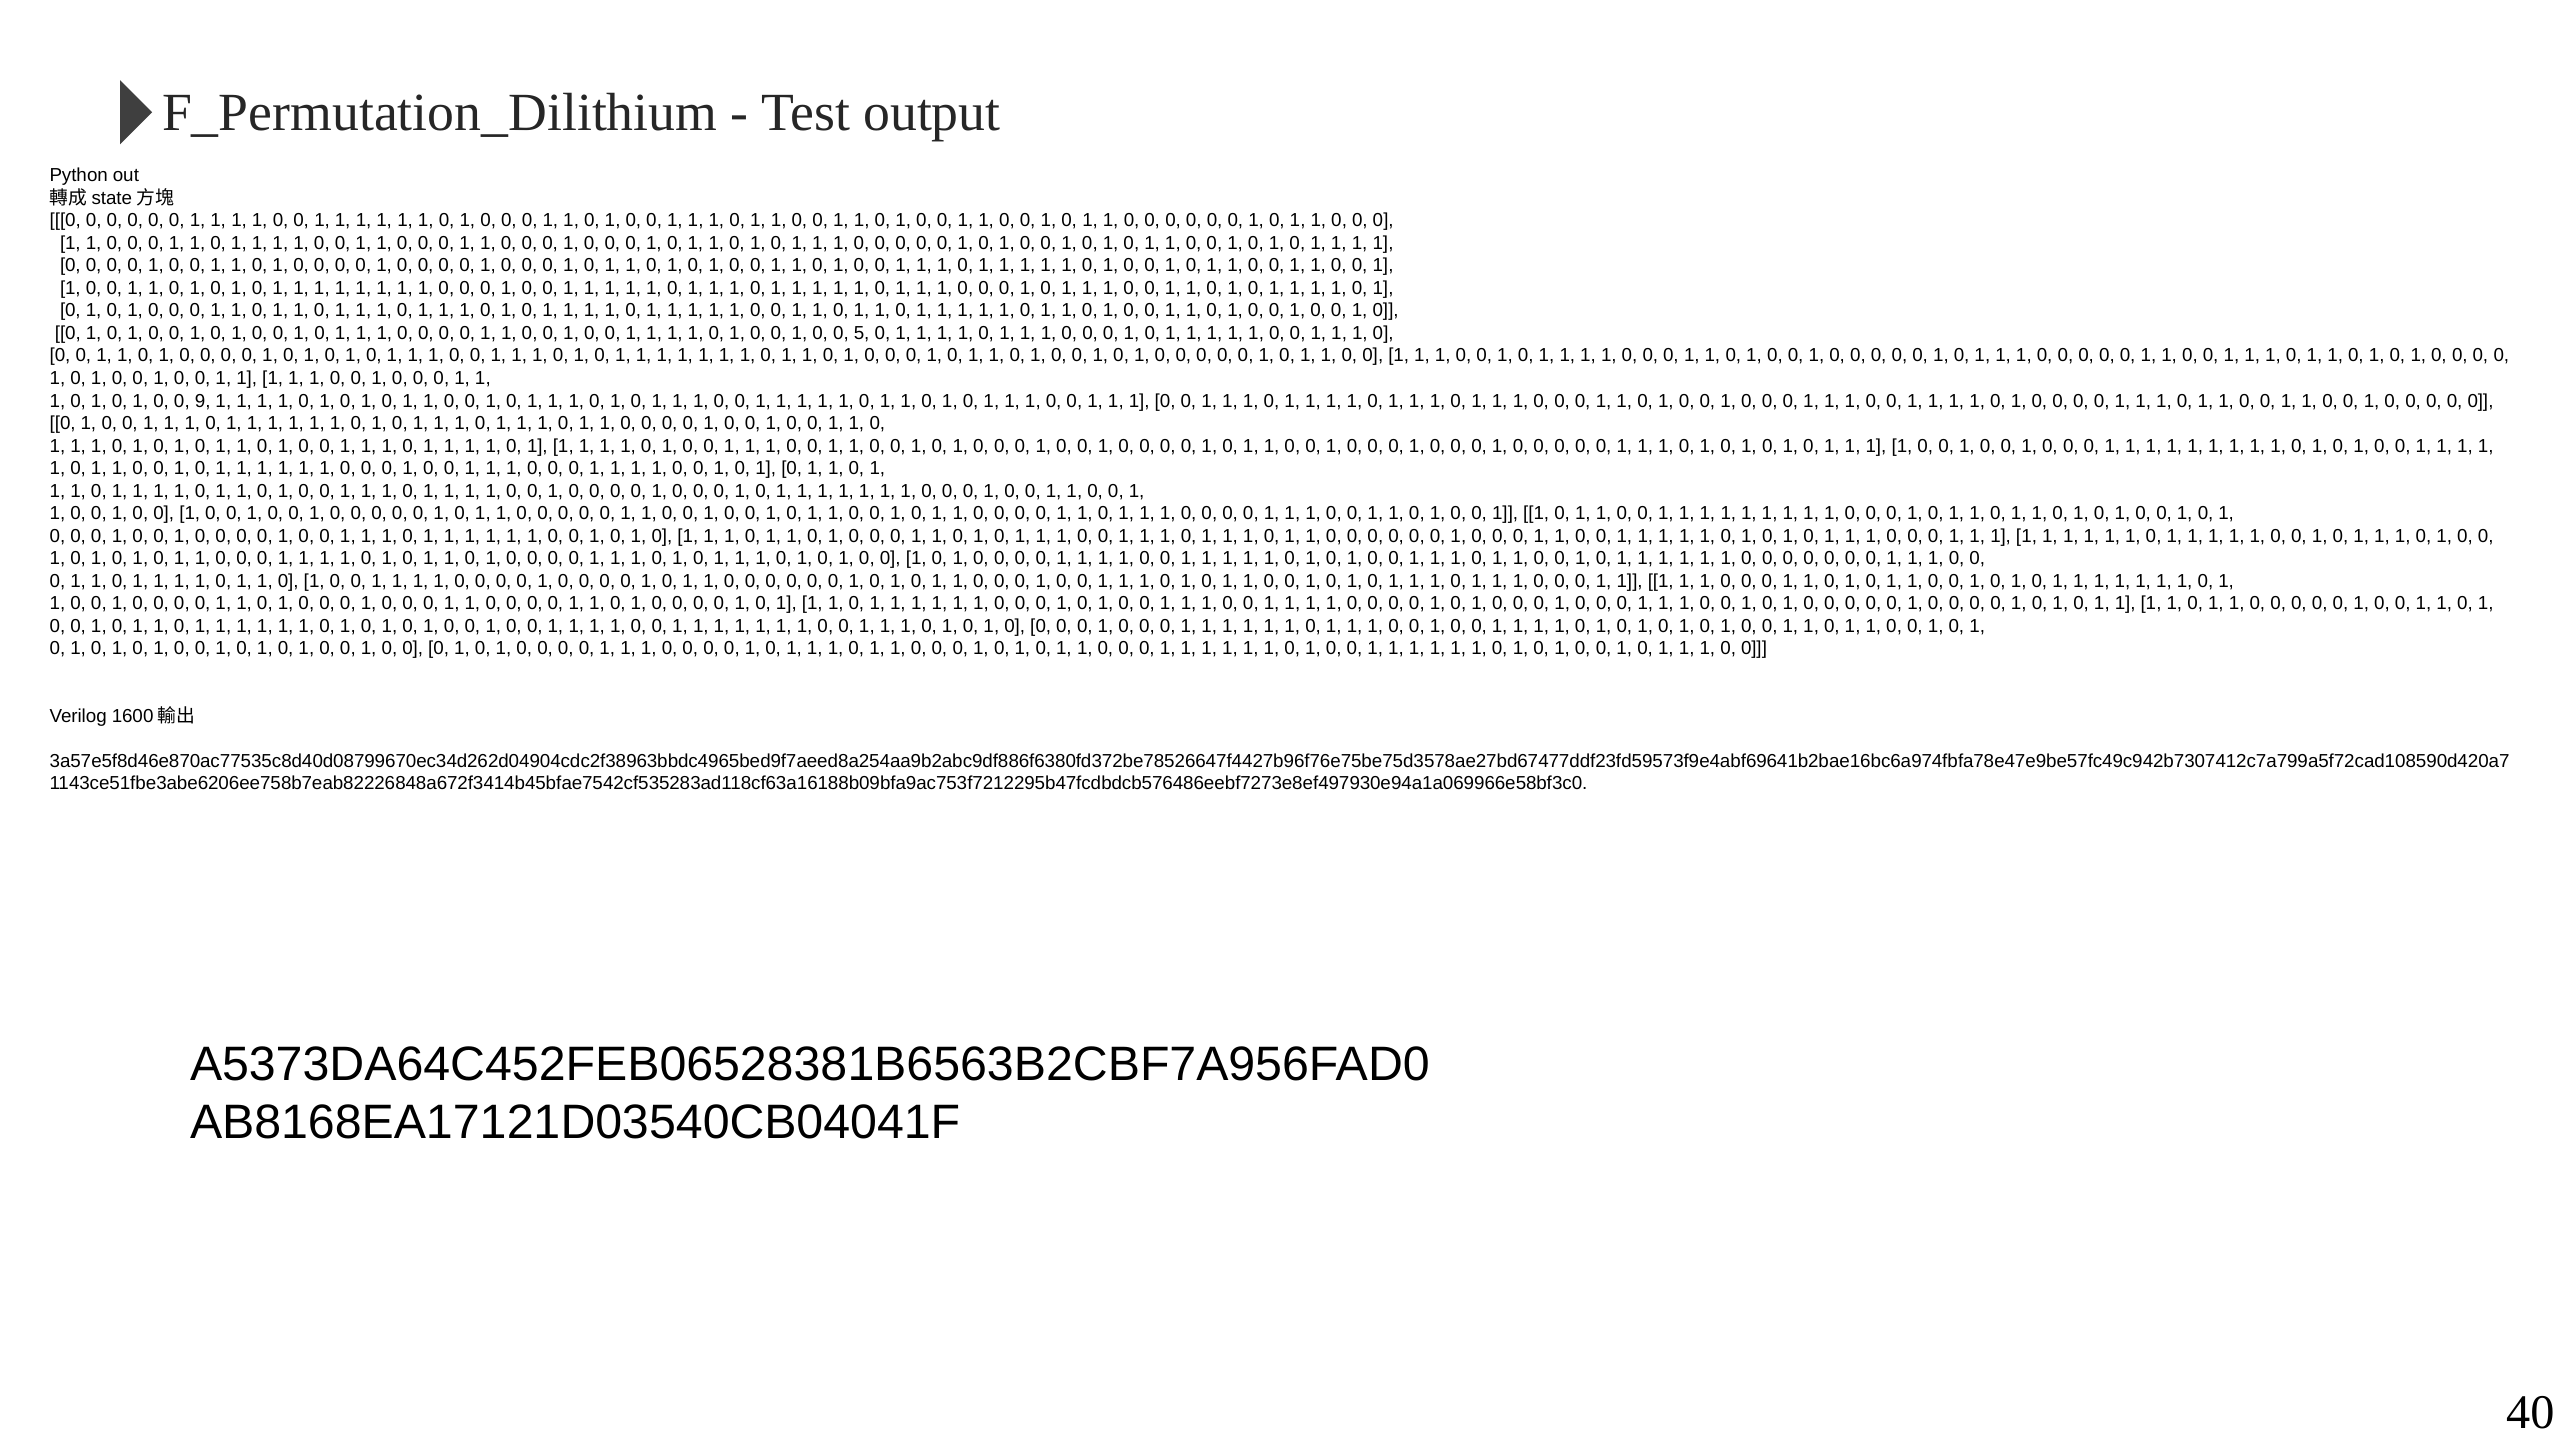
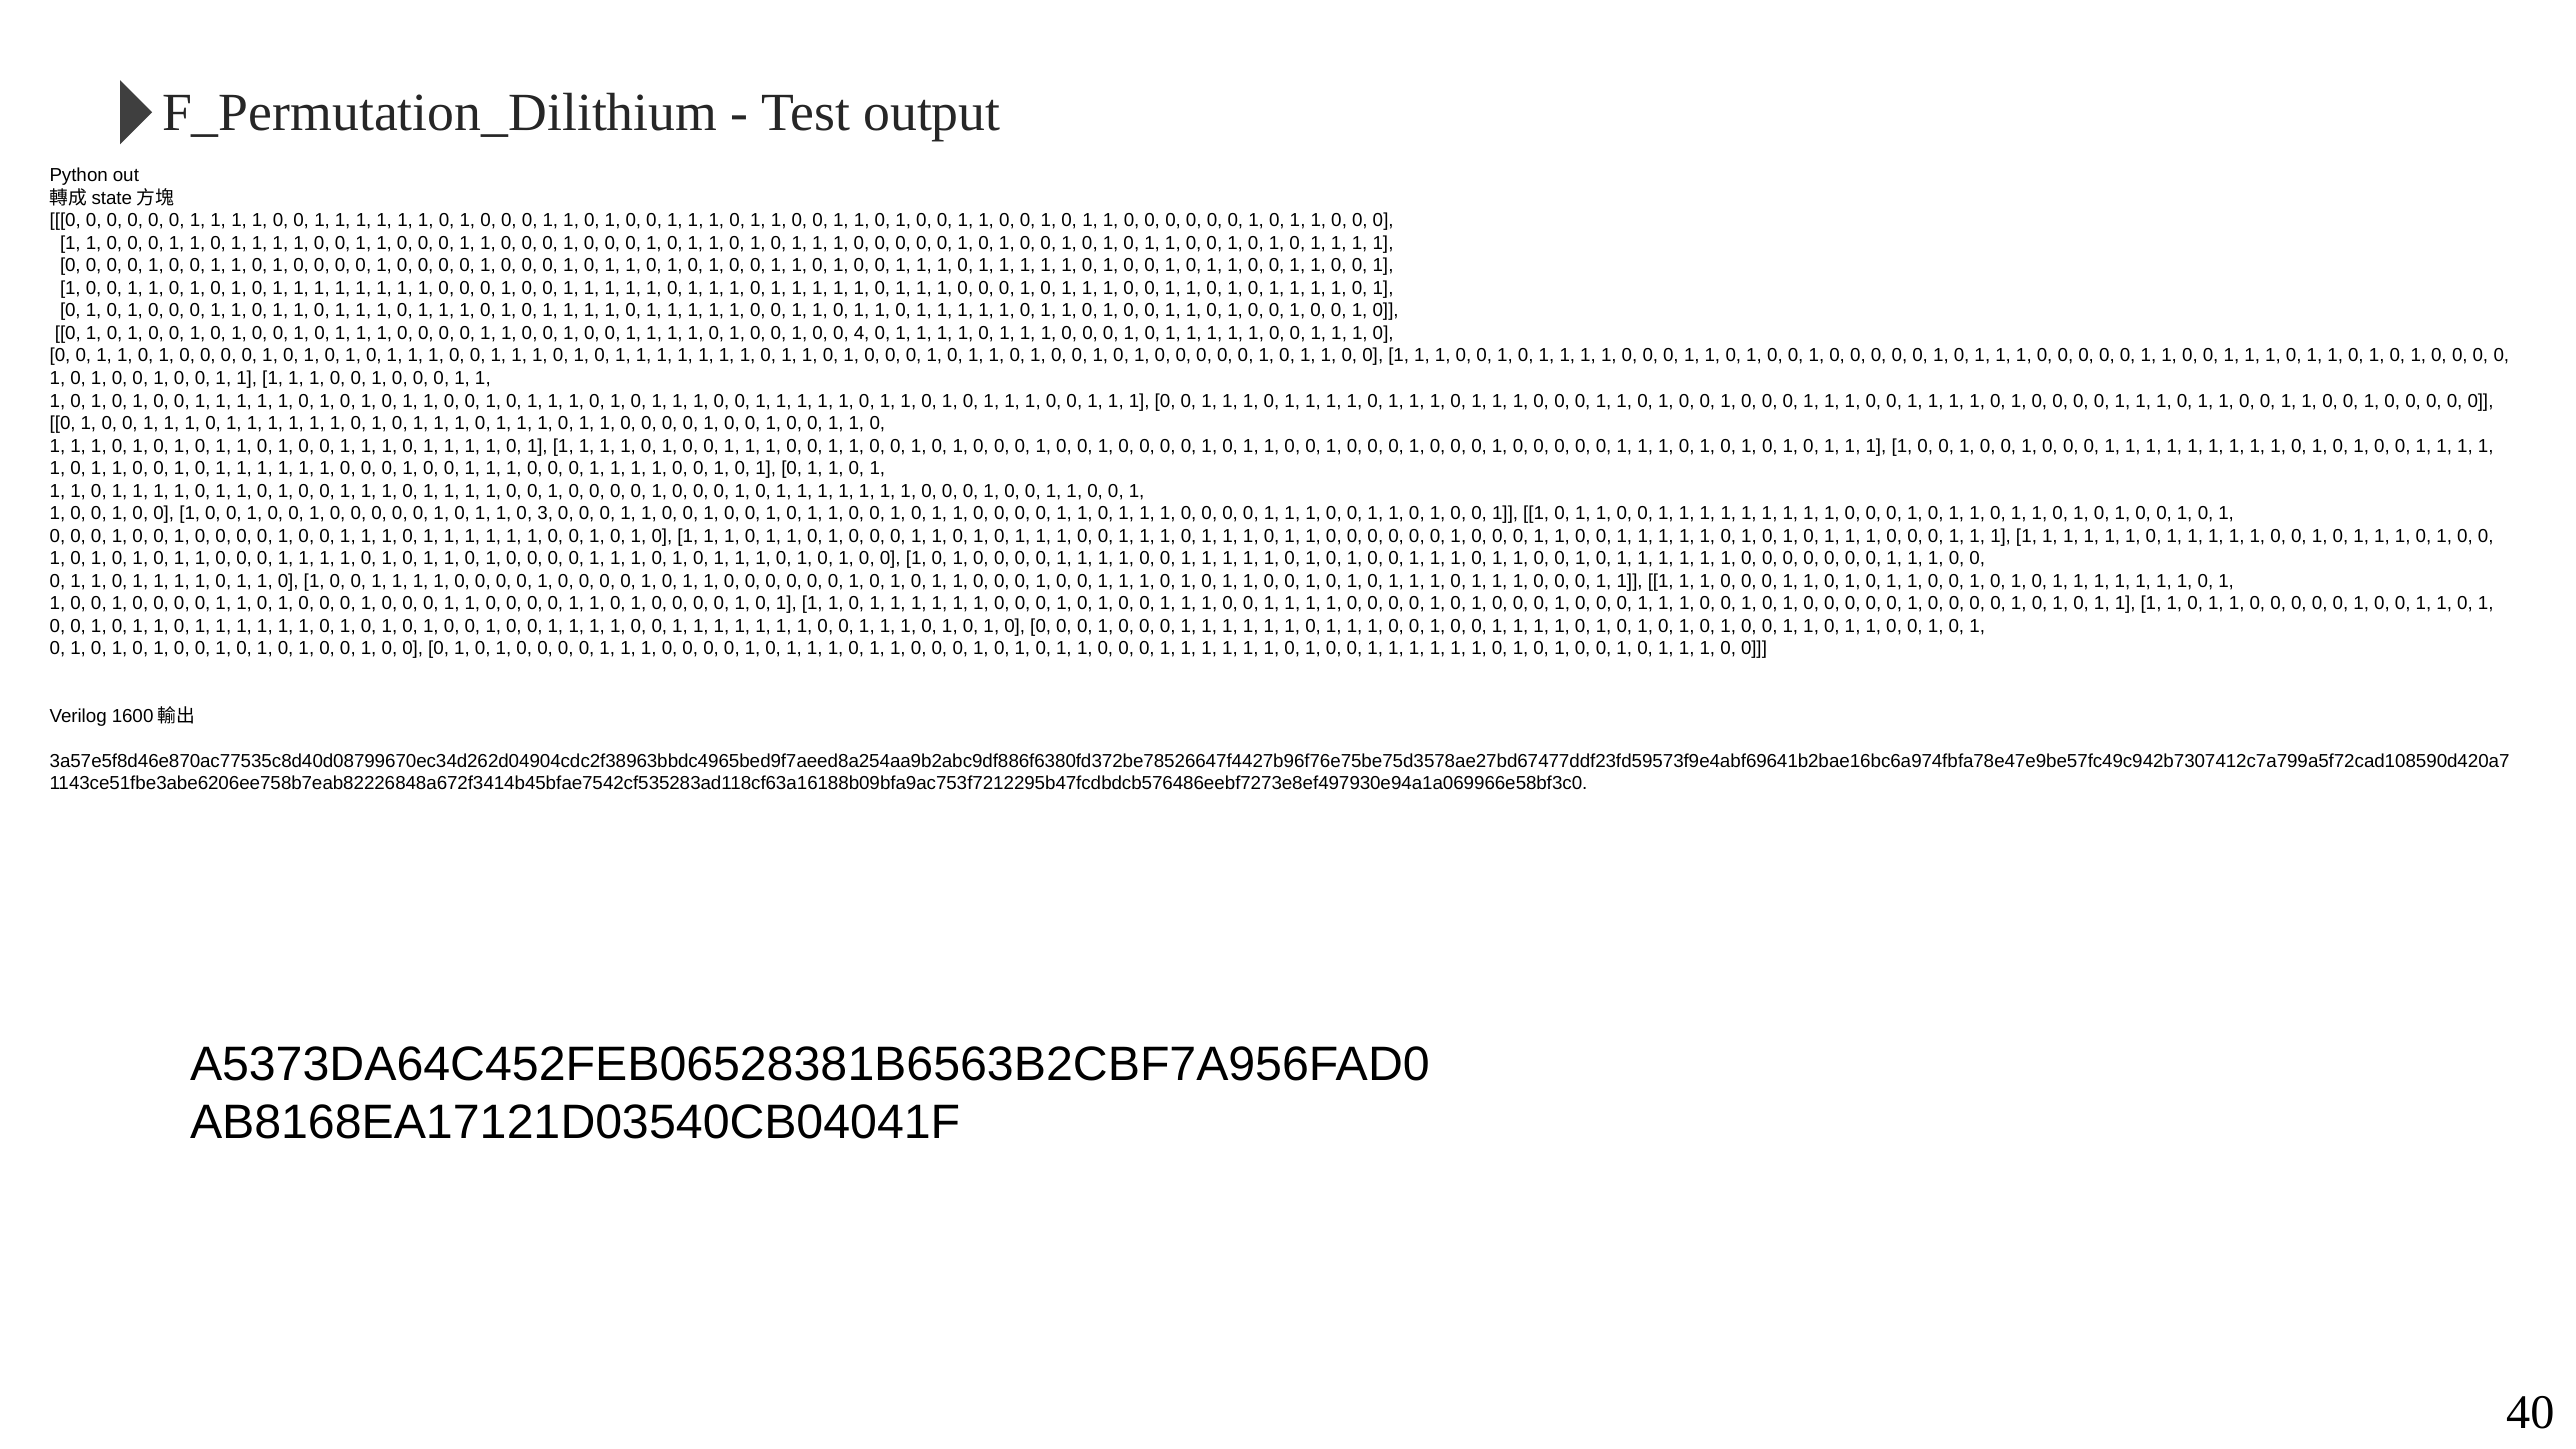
5: 5 -> 4 (862, 333)
9: 9 -> 1 (203, 401)
0: 0 -> 3 (545, 513)
